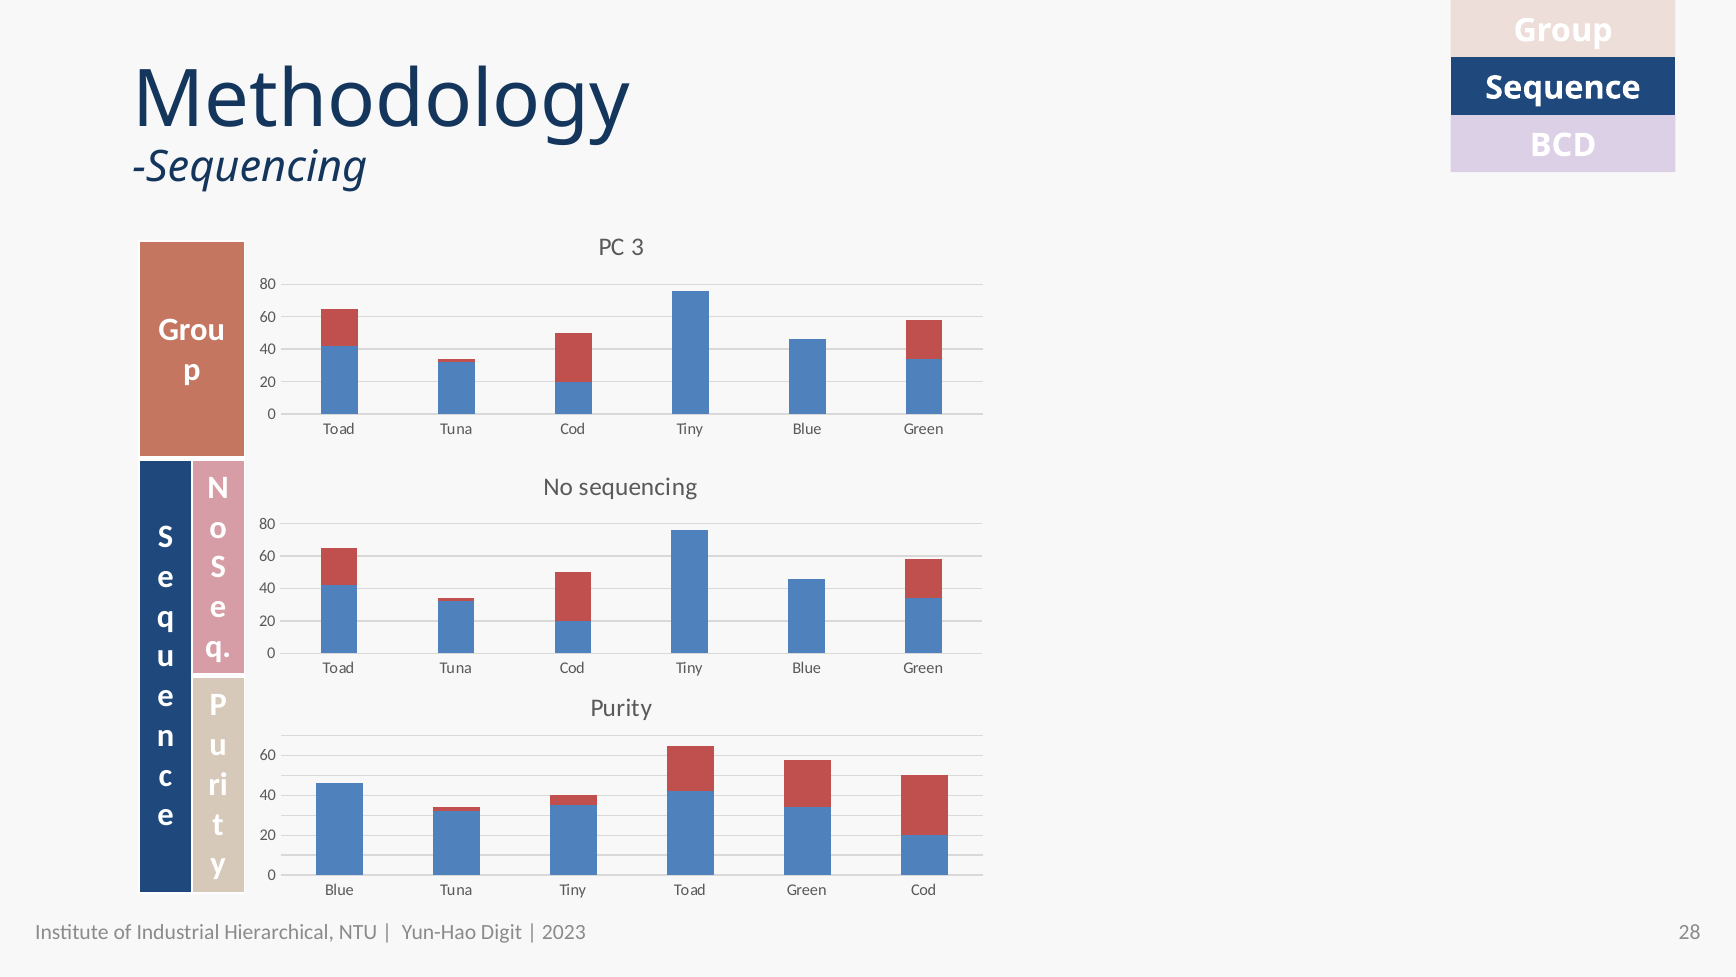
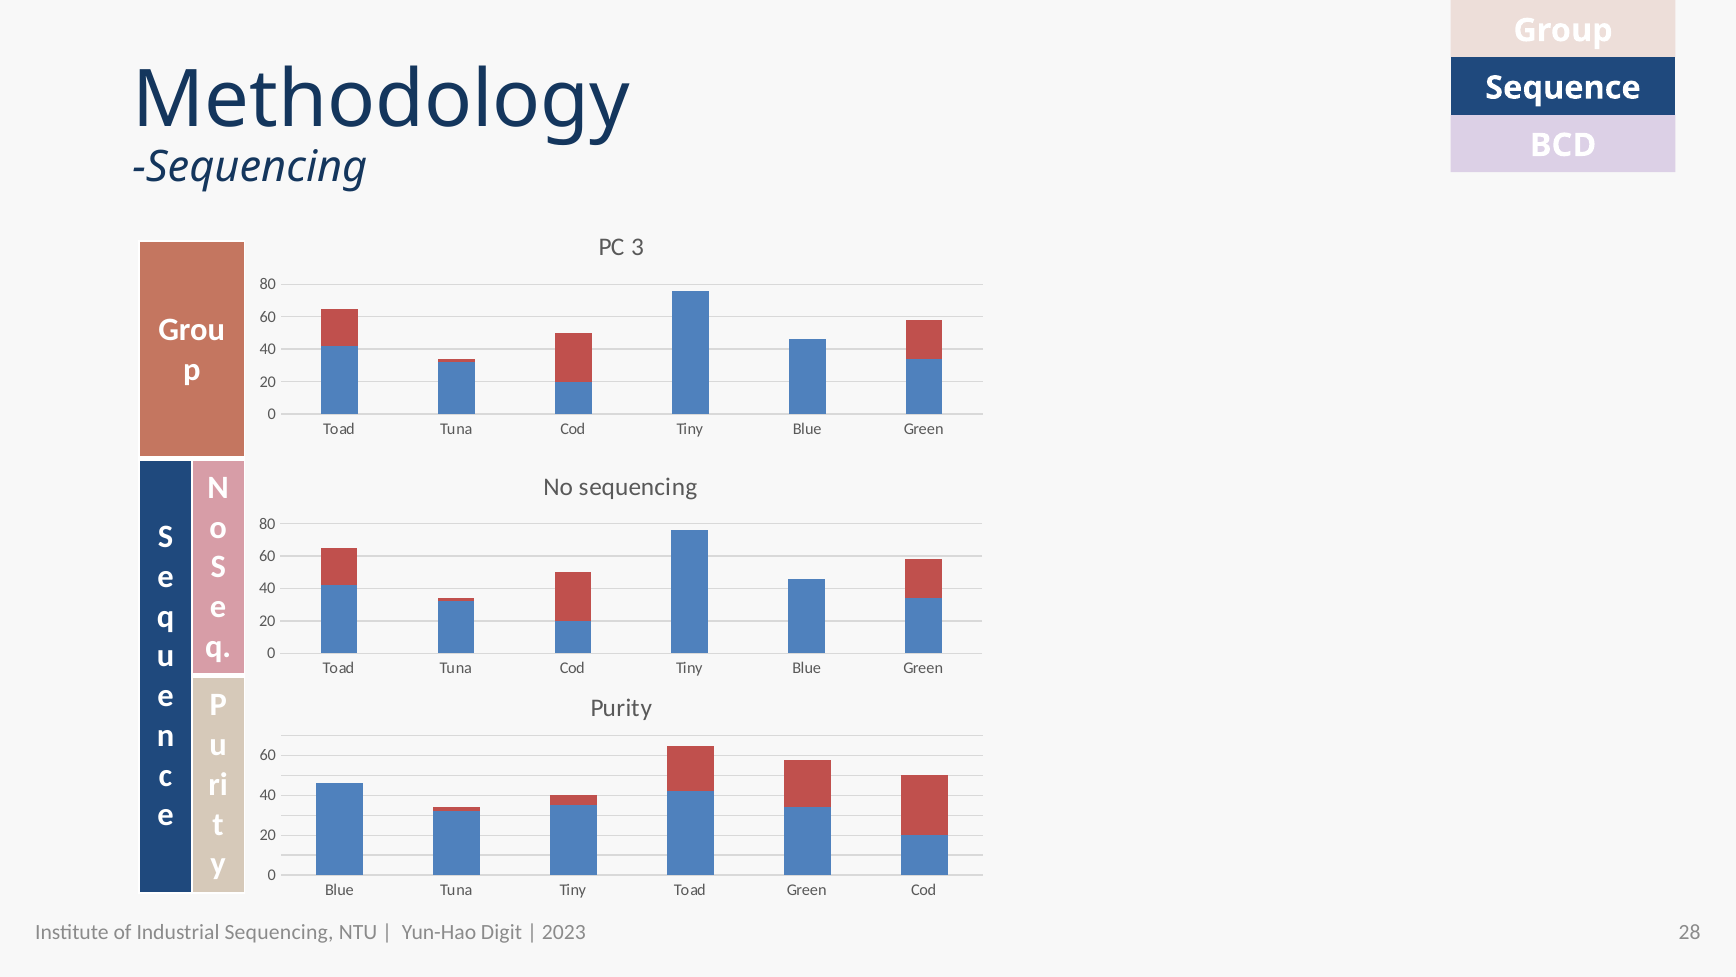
Industrial Hierarchical: Hierarchical -> Sequencing (279, 932)
